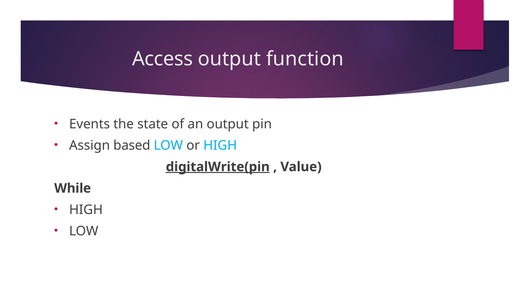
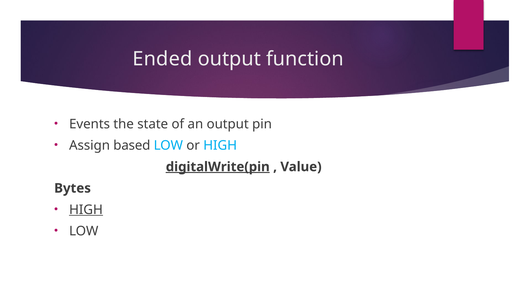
Access: Access -> Ended (162, 59)
While: While -> Bytes (73, 188)
HIGH underline: none -> present (86, 210)
